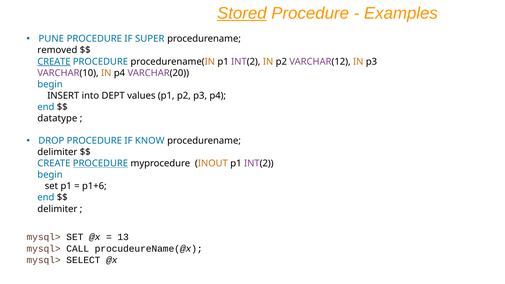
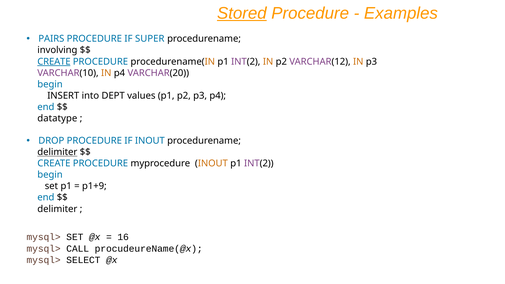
PUNE: PUNE -> PAIRS (51, 39)
removed: removed -> involving (57, 50)
IF KNOW: KNOW -> INOUT (150, 141)
delimiter underline: none -> present (57, 152)
PROCEDURE underline: present -> none (100, 163)
p1+6: p1+6 -> p1+9 (94, 186)
13: 13 -> 16 (123, 237)
